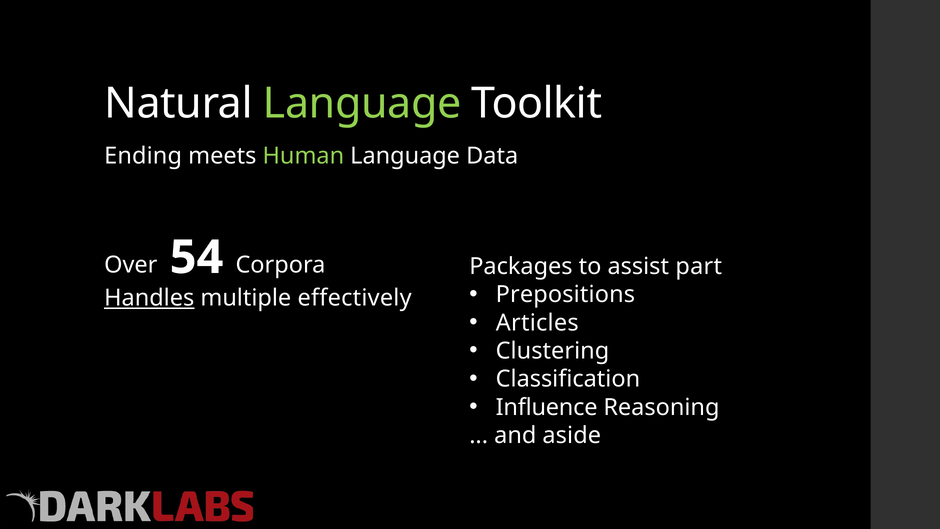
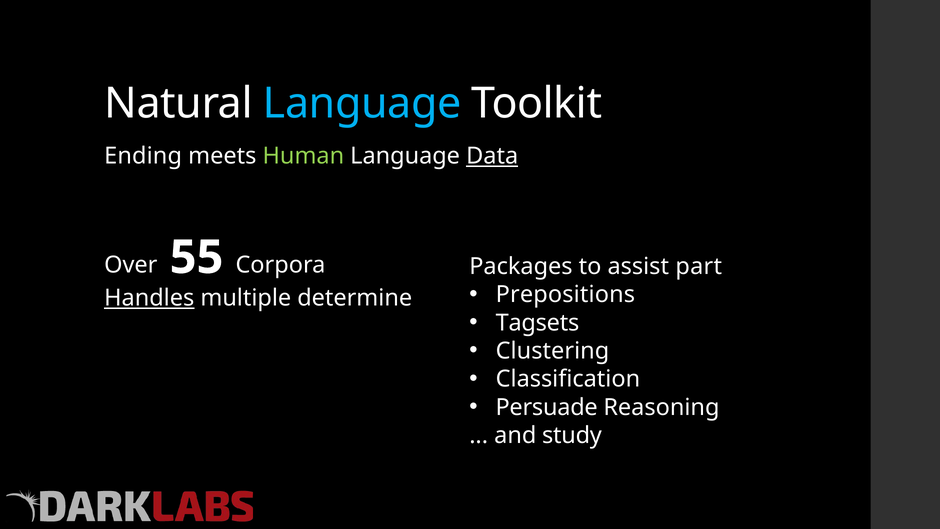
Language colour: light green -> light blue (362, 103)
Data underline: none -> present (492, 156)
54: 54 -> 55 (196, 257)
effectively: effectively -> determine (355, 298)
Articles: Articles -> Tagsets (537, 323)
Influence: Influence -> Persuade (547, 407)
aside: aside -> study (572, 435)
